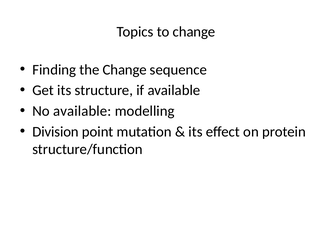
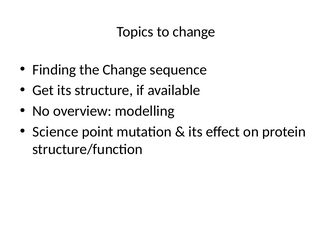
No available: available -> overview (82, 111)
Division: Division -> Science (55, 132)
